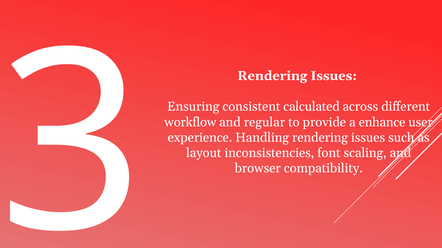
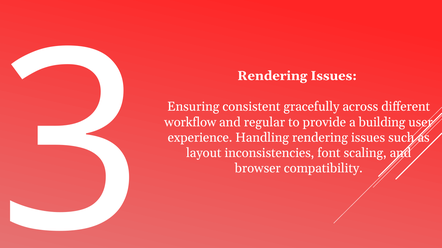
calculated: calculated -> gracefully (311, 107)
enhance: enhance -> building (382, 122)
